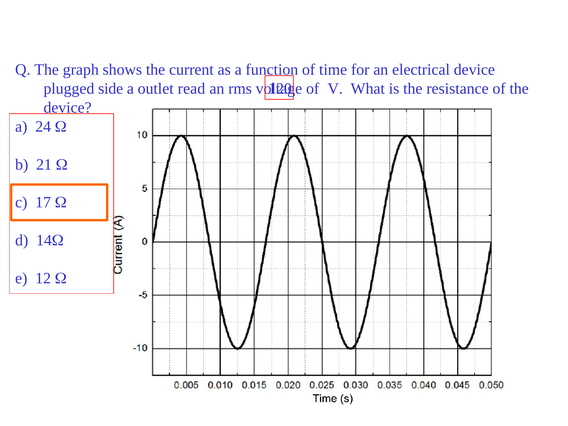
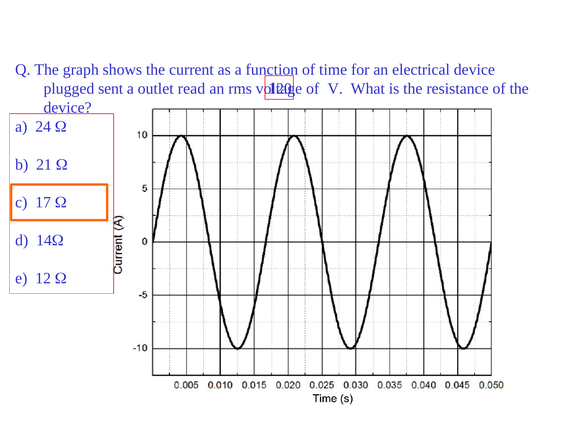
side: side -> sent (111, 89)
